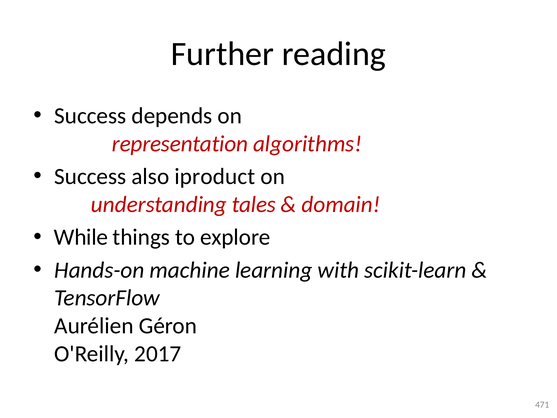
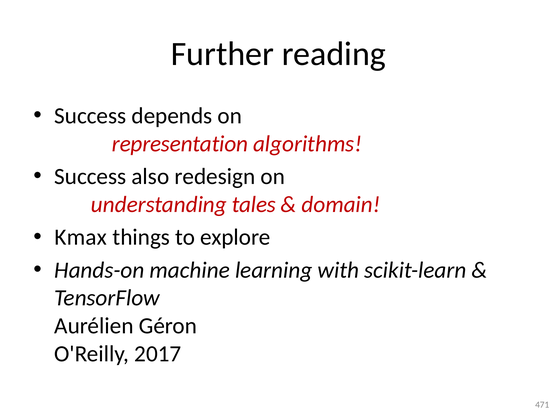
iproduct: iproduct -> redesign (215, 176)
While: While -> Kmax (81, 237)
